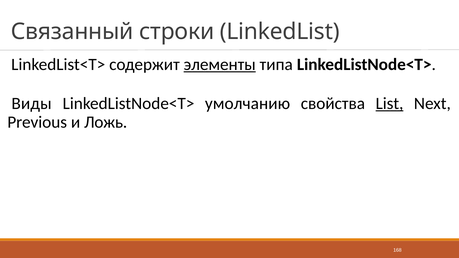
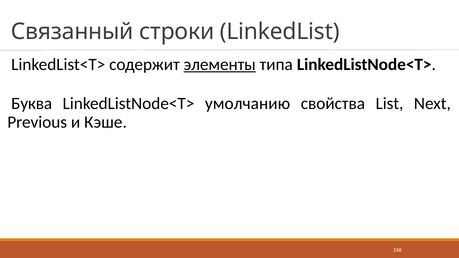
Виды: Виды -> Буква (32, 104)
List underline: present -> none (389, 104)
Ложь: Ложь -> Кэше (106, 122)
